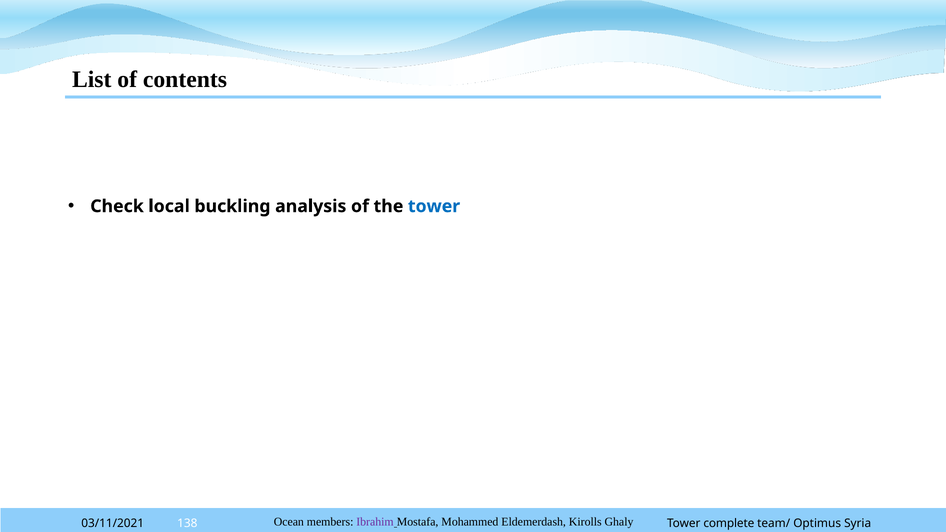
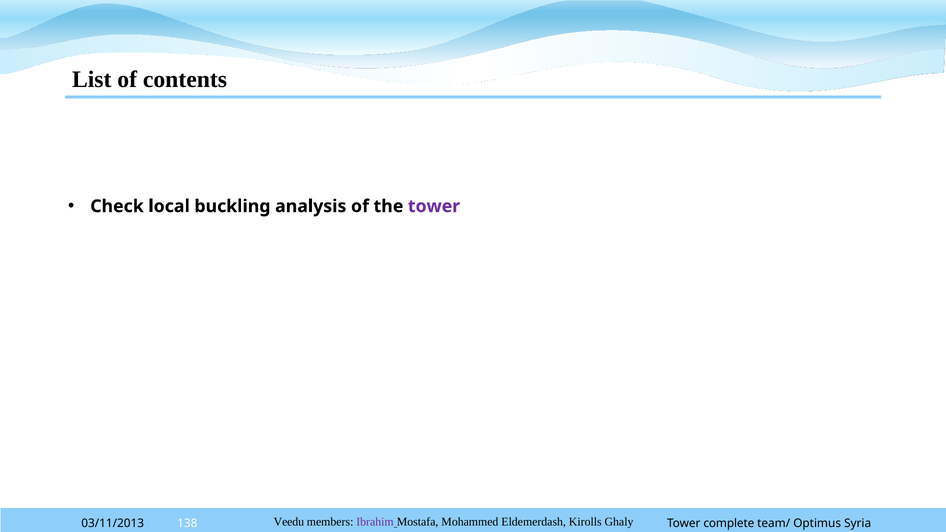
tower colour: blue -> purple (434, 206)
Ocean: Ocean -> Veedu (289, 522)
03/11/2021: 03/11/2021 -> 03/11/2013 (113, 523)
